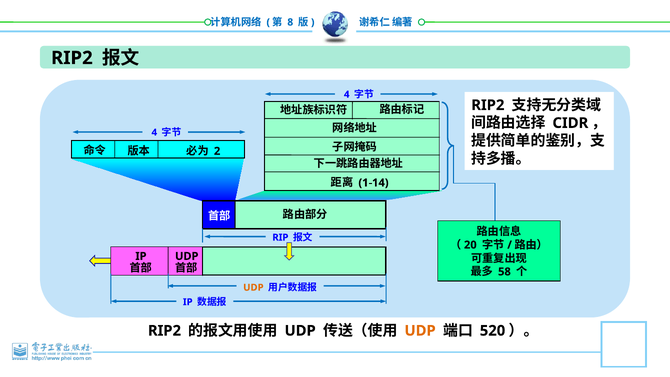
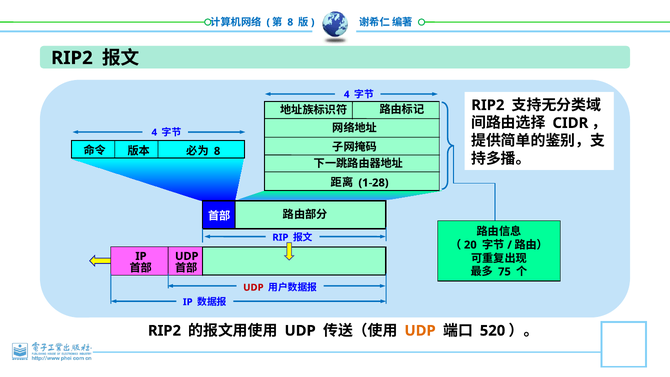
2: 2 -> 8 (217, 151)
1-14: 1-14 -> 1-28 (374, 183)
58: 58 -> 75 (504, 272)
UDP colour: orange -> red (253, 287)
